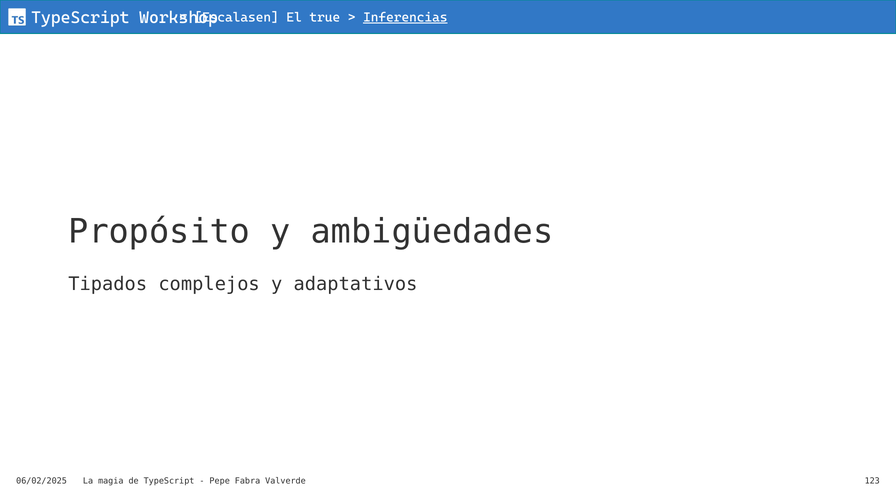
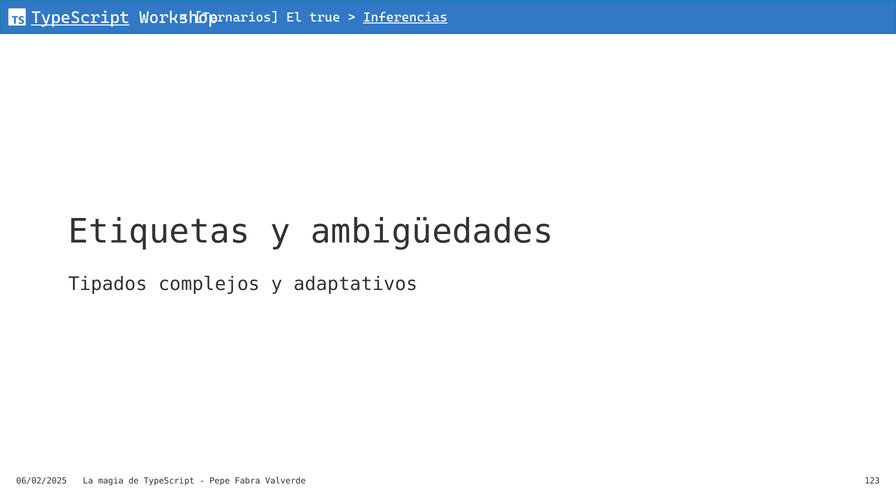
TypeScript underline: none -> present (80, 18)
Escalasen: Escalasen -> Ternarios (237, 17)
Propósito: Propósito -> Etiquetas (159, 232)
